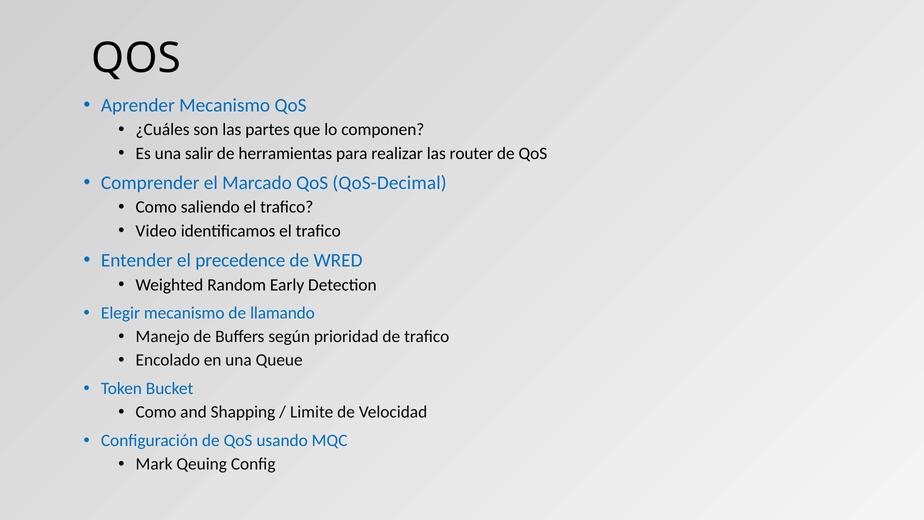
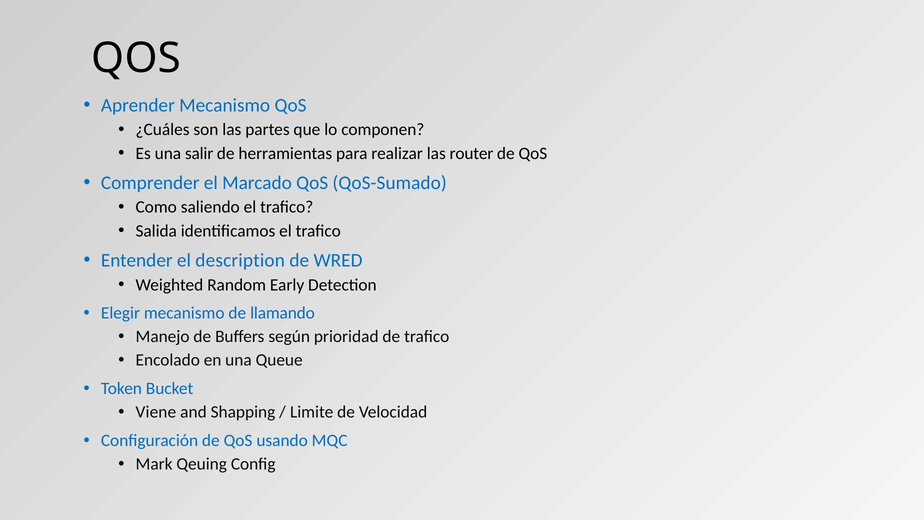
QoS-Decimal: QoS-Decimal -> QoS-Sumado (390, 183)
Video: Video -> Salida (156, 231)
precedence: precedence -> description (240, 260)
Como: Como -> Viene (156, 412)
